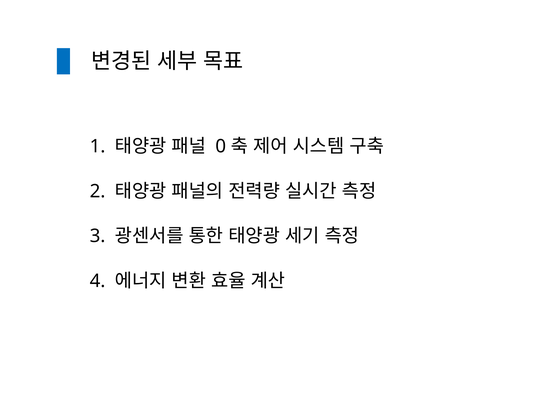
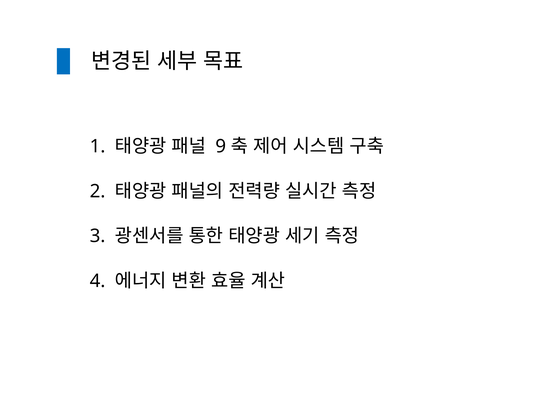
0: 0 -> 9 (221, 146)
